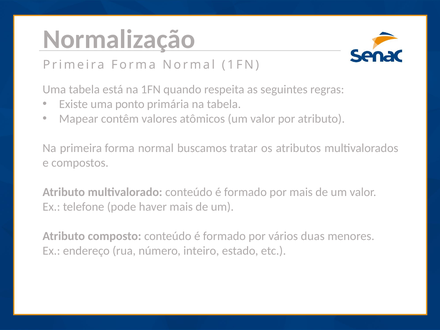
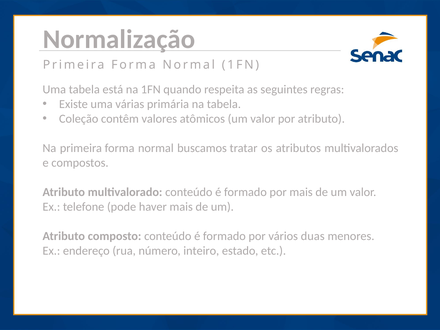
ponto: ponto -> várias (130, 104)
Mapear: Mapear -> Coleção (79, 119)
